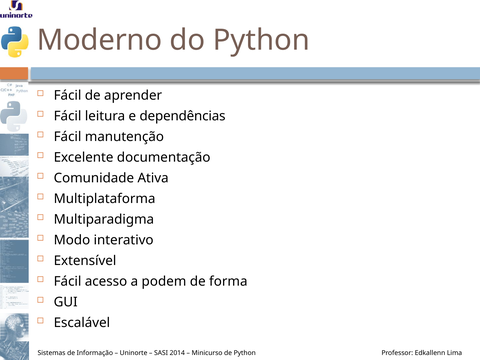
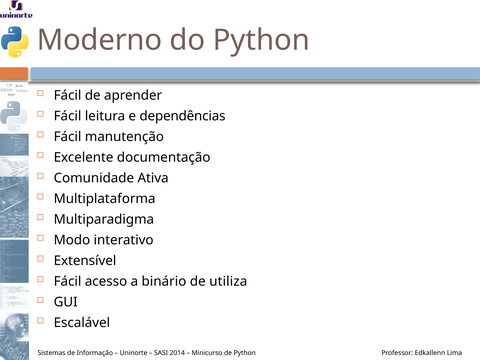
podem: podem -> binário (164, 281)
forma: forma -> utiliza (228, 281)
